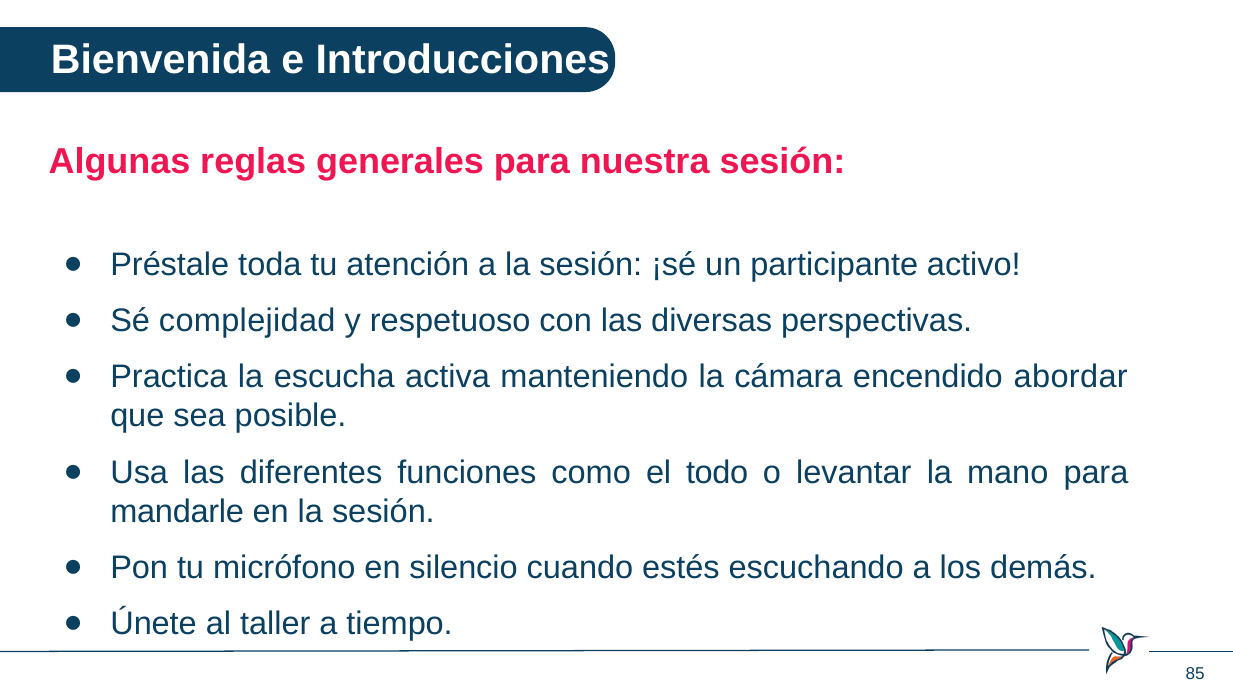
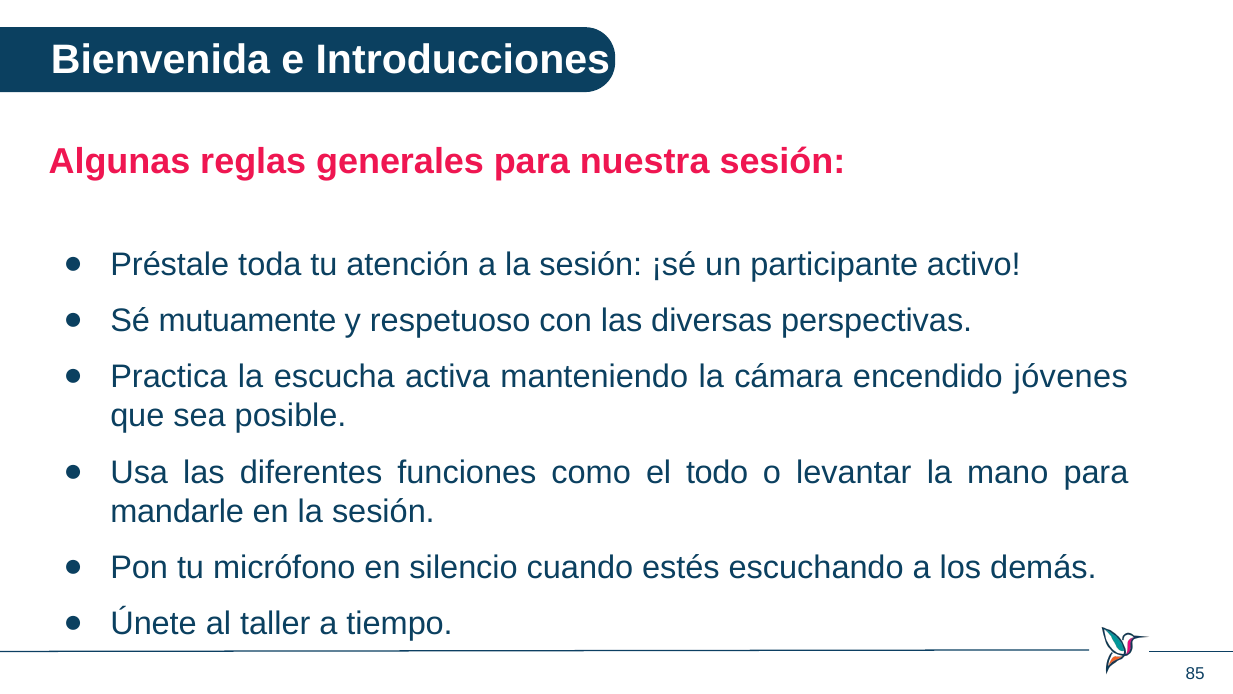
complejidad: complejidad -> mutuamente (248, 321)
abordar: abordar -> jóvenes (1071, 377)
